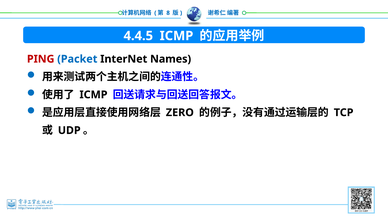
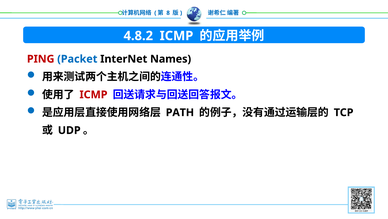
4.4.5: 4.4.5 -> 4.8.2 (138, 36)
ICMP colour: black -> red (93, 94)
ZERO: ZERO -> PATH (180, 112)
